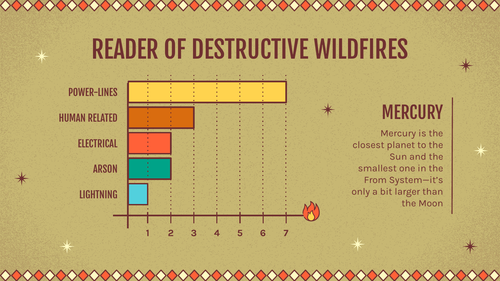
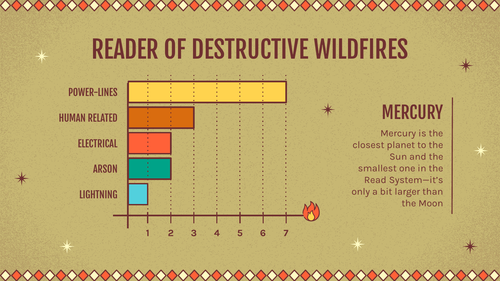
From: From -> Read (375, 180)
